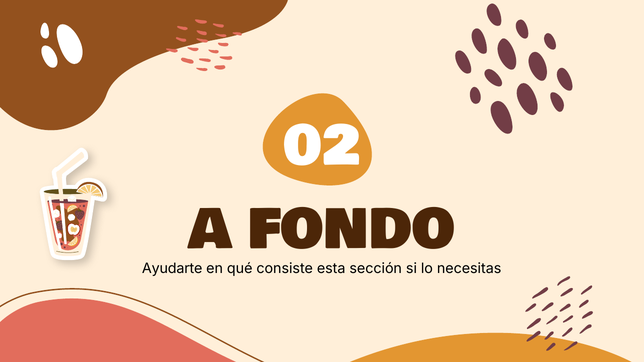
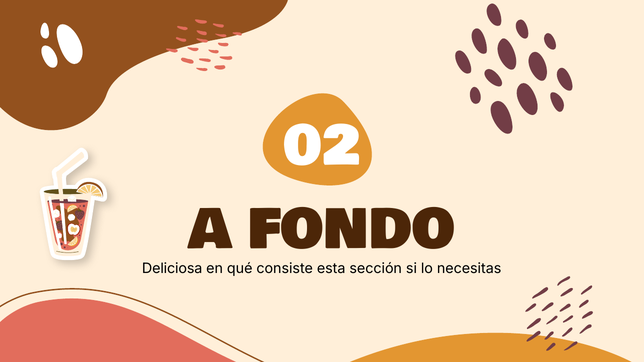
Ayudarte: Ayudarte -> Deliciosa (172, 269)
